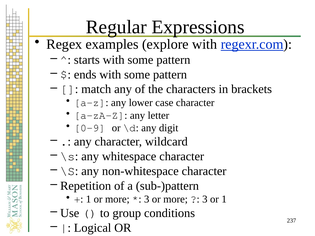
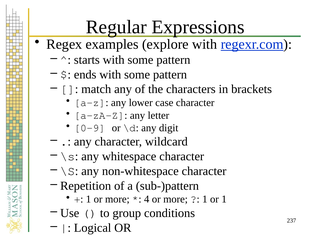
3: 3 -> 4 (147, 199)
3: 3 -> 1 (205, 199)
